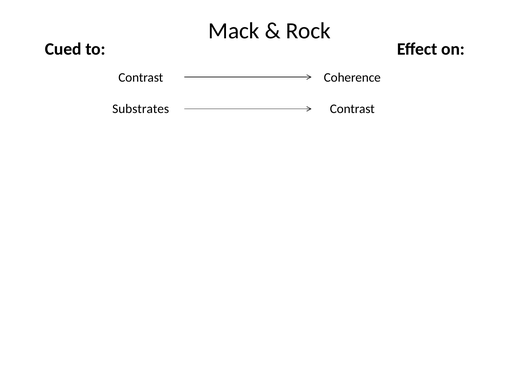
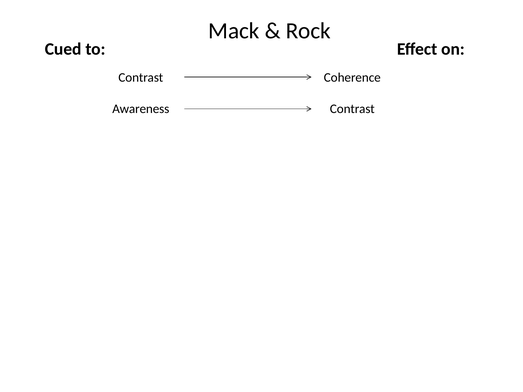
Substrates: Substrates -> Awareness (141, 109)
